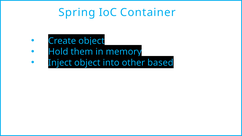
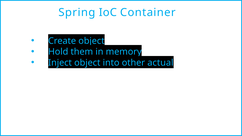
based: based -> actual (160, 63)
